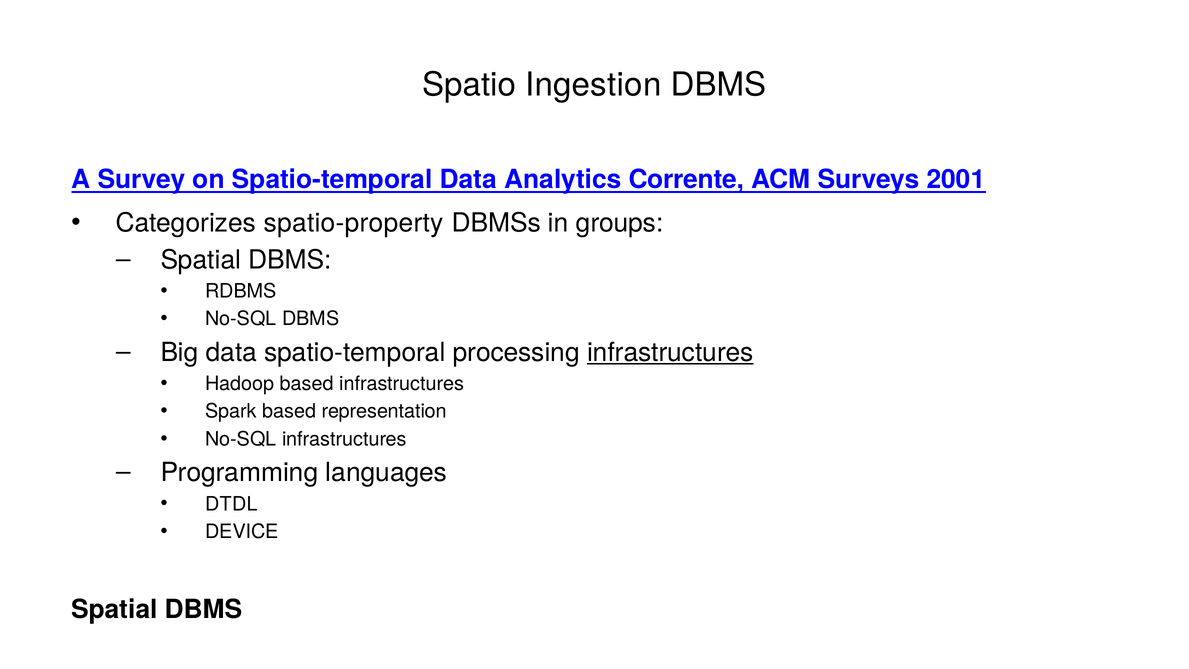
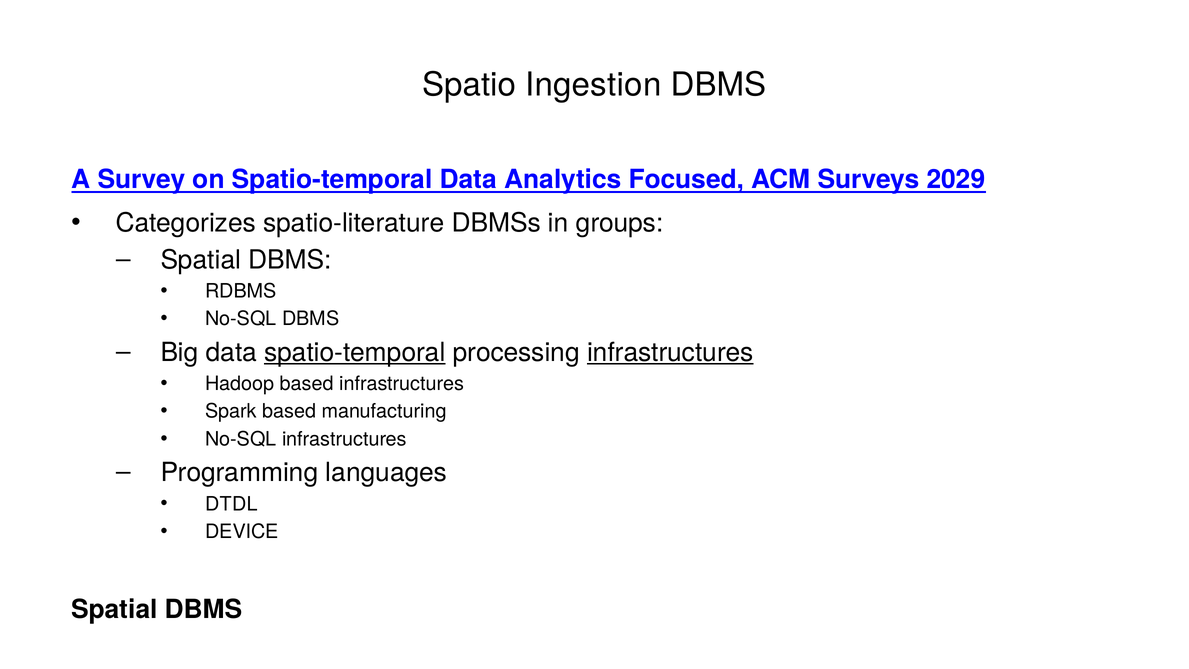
Corrente: Corrente -> Focused (686, 180)
2001: 2001 -> 2029 (956, 180)
spatio-property: spatio-property -> spatio-literature (354, 223)
spatio-temporal underline: none -> present (355, 352)
representation: representation -> manufacturing (384, 411)
